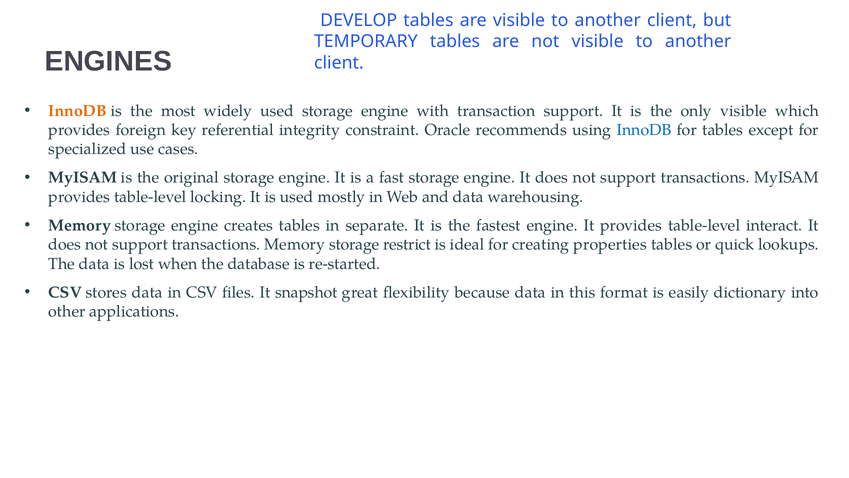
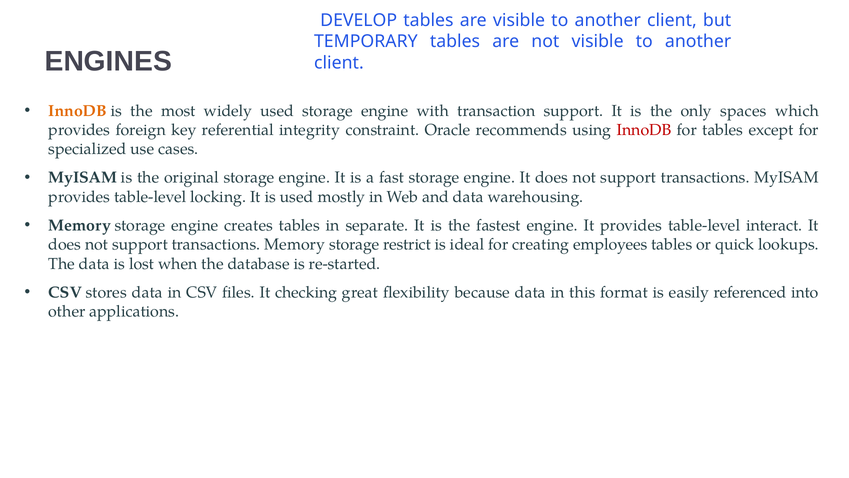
only visible: visible -> spaces (743, 111)
InnoDB colour: blue -> red (644, 130)
properties: properties -> employees (610, 244)
snapshot: snapshot -> checking (306, 292)
dictionary: dictionary -> referenced (750, 292)
